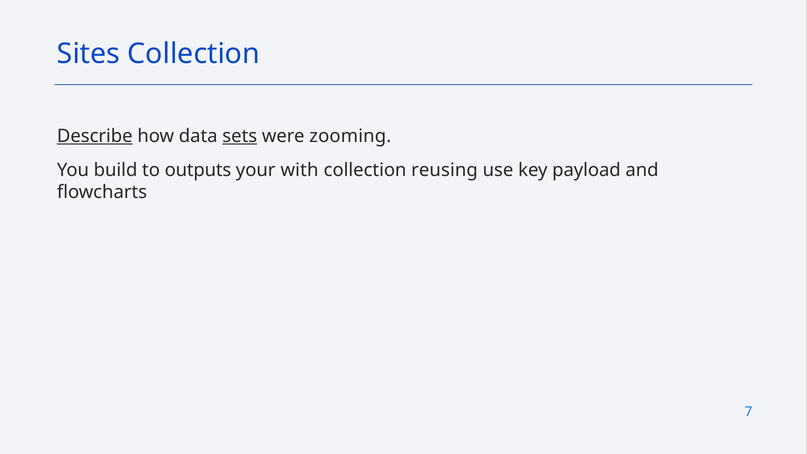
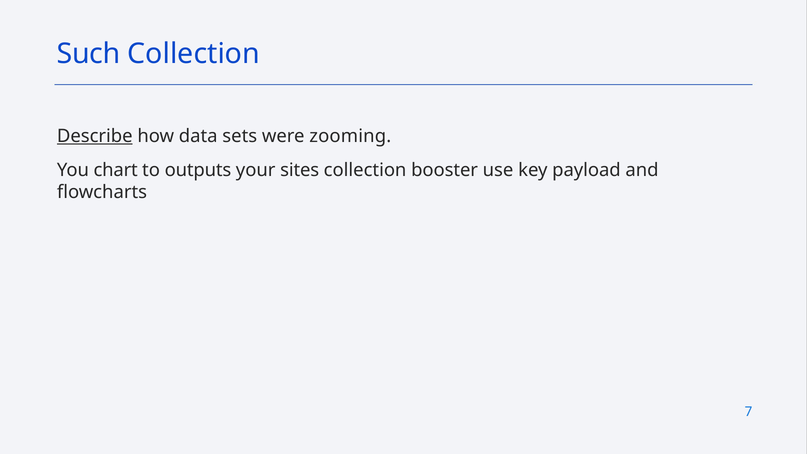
Sites: Sites -> Such (89, 54)
sets underline: present -> none (240, 136)
build: build -> chart (116, 170)
with: with -> sites (300, 170)
reusing: reusing -> booster (445, 170)
